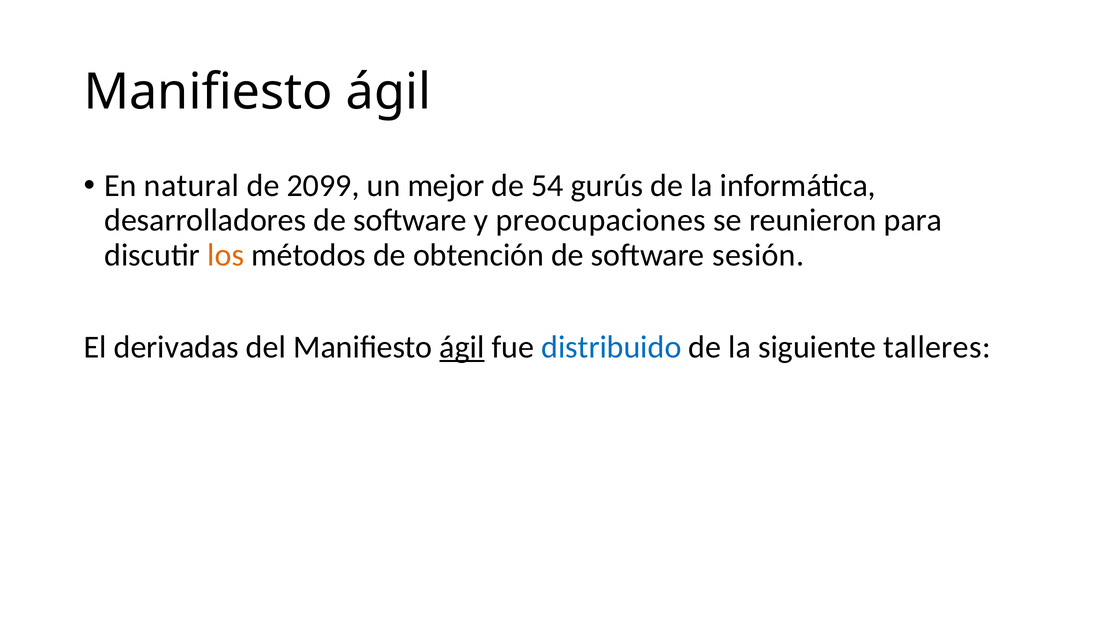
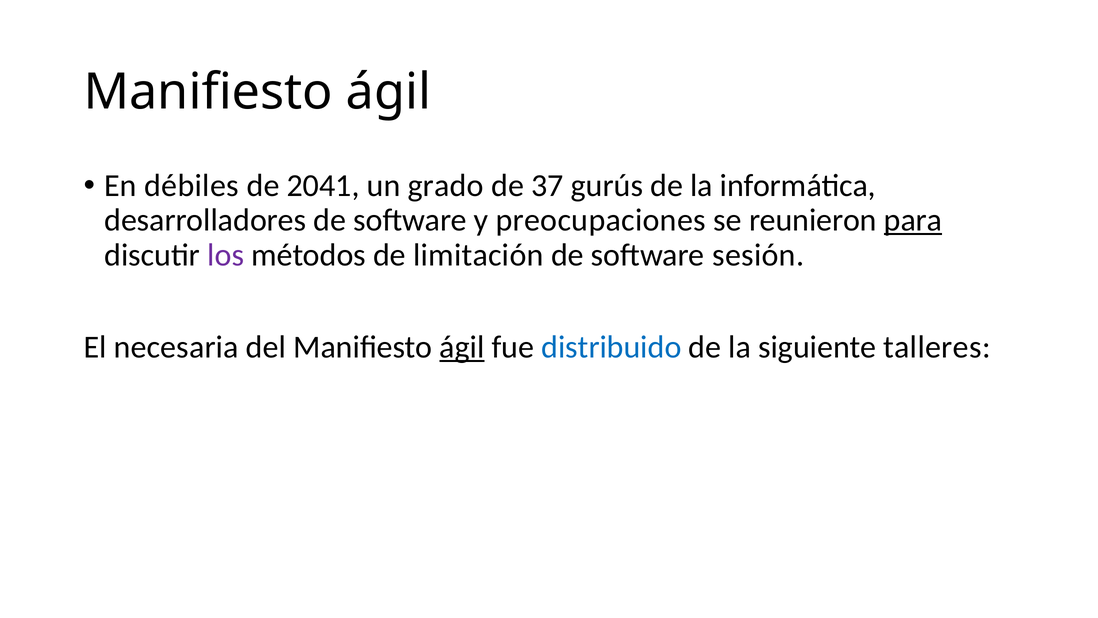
natural: natural -> débiles (192, 186)
2099: 2099 -> 2041 (323, 186)
mejor: mejor -> grado (446, 186)
54: 54 -> 37 (547, 186)
para underline: none -> present (913, 220)
los colour: orange -> purple (226, 255)
obtención: obtención -> limitación (478, 255)
derivadas: derivadas -> necesaria (176, 347)
